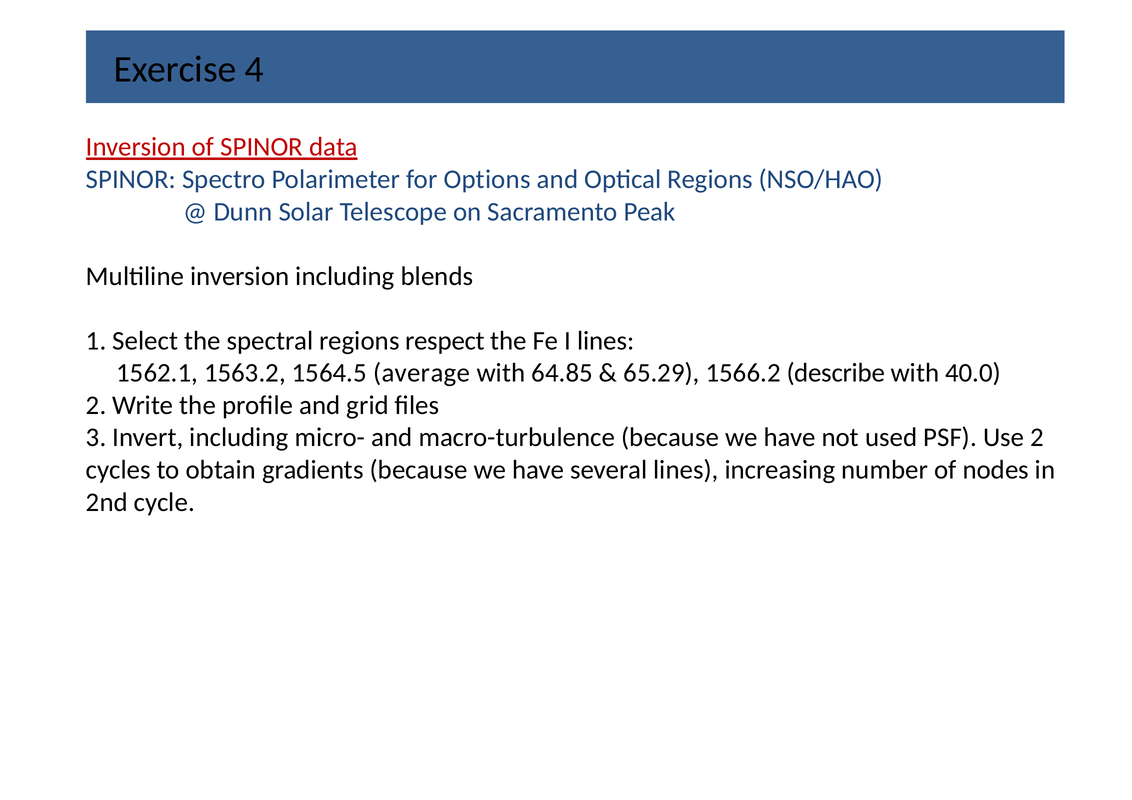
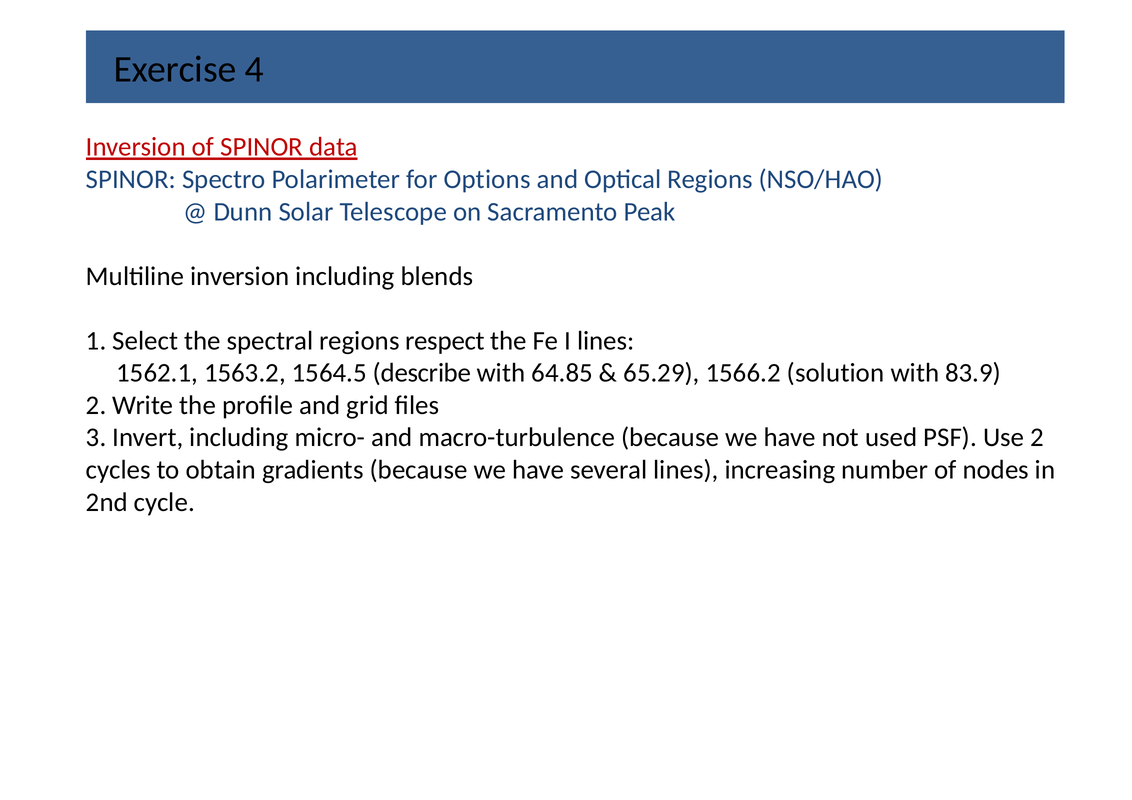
average: average -> describe (422, 373)
describe: describe -> solution (836, 373)
40.0: 40.0 -> 83.9 (973, 373)
